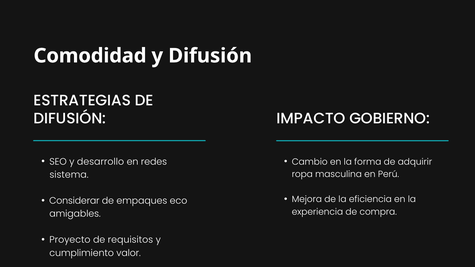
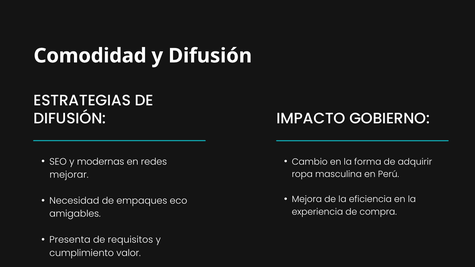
desarrollo: desarrollo -> modernas (101, 162)
sistema: sistema -> mejorar (69, 175)
Considerar: Considerar -> Necesidad (74, 201)
Proyecto: Proyecto -> Presenta (70, 240)
